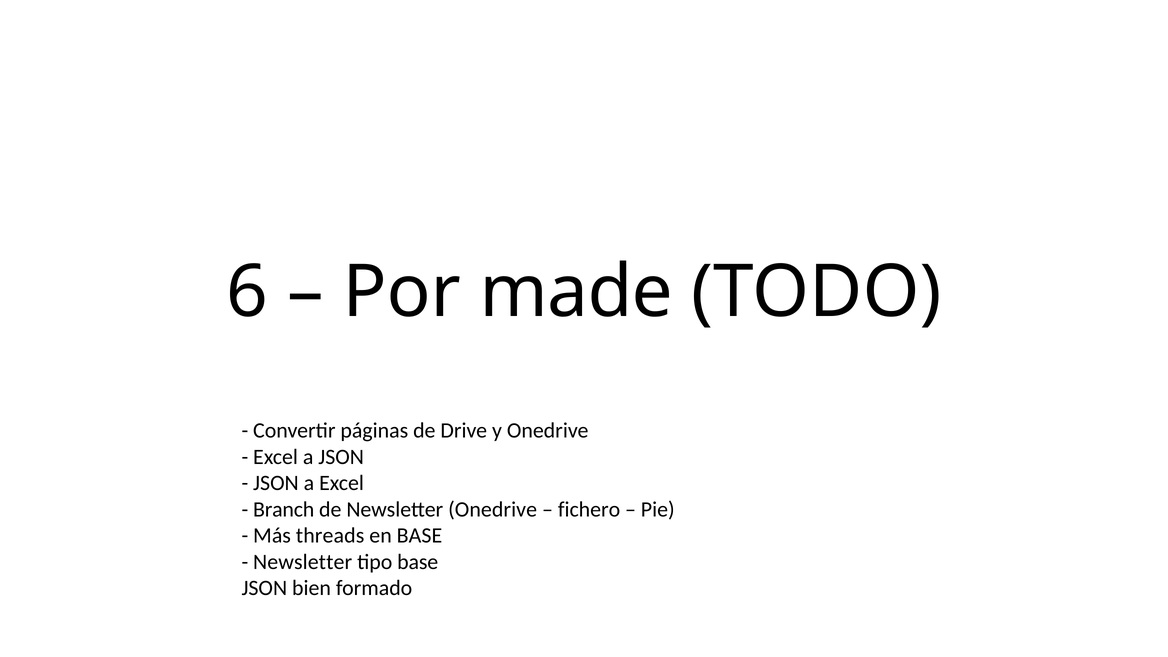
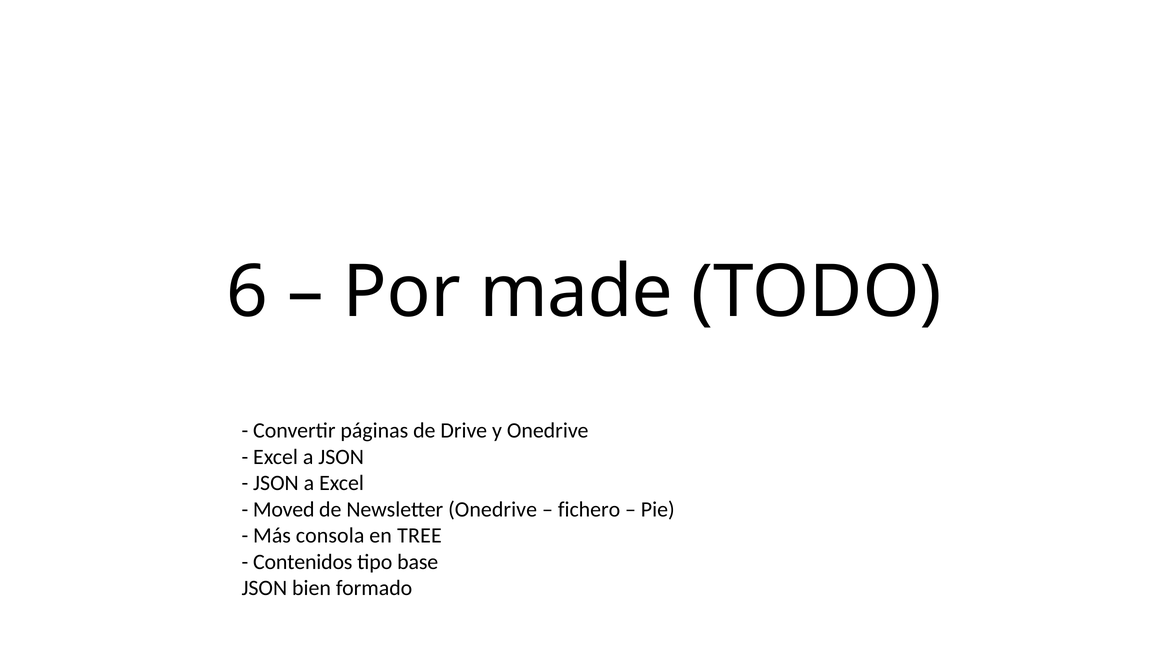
Branch: Branch -> Moved (284, 509)
threads: threads -> consola (330, 536)
en BASE: BASE -> TREE (419, 536)
Newsletter: Newsletter -> Contenidos (303, 562)
